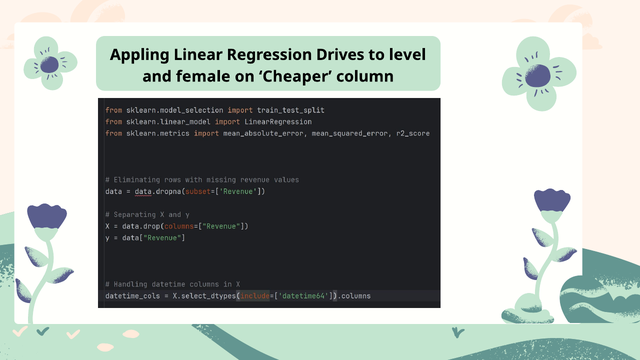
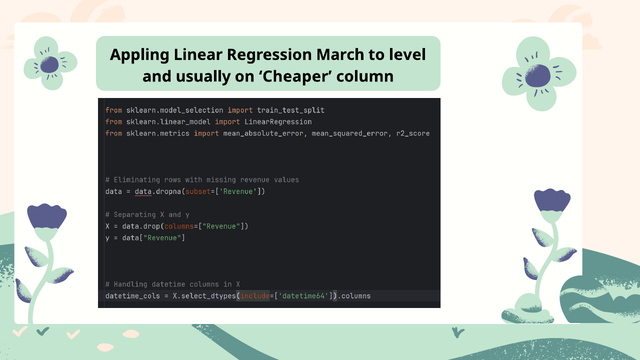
Drives: Drives -> March (340, 55)
female: female -> usually (203, 77)
